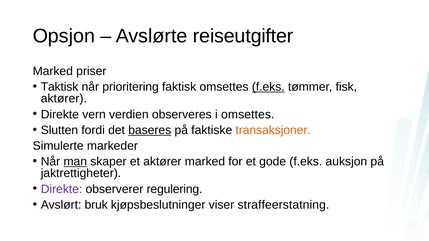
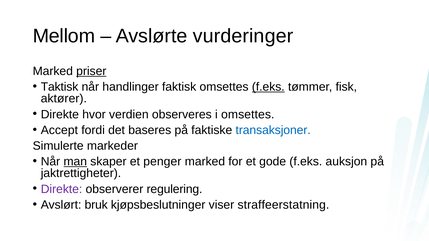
Opsjon: Opsjon -> Mellom (64, 36)
reiseutgifter: reiseutgifter -> vurderinger (243, 36)
priser underline: none -> present (91, 71)
prioritering: prioritering -> handlinger (131, 87)
vern: vern -> hvor (94, 115)
Slutten: Slutten -> Accept (59, 130)
baseres underline: present -> none (150, 130)
transaksjoner colour: orange -> blue (273, 130)
et aktører: aktører -> penger (162, 162)
